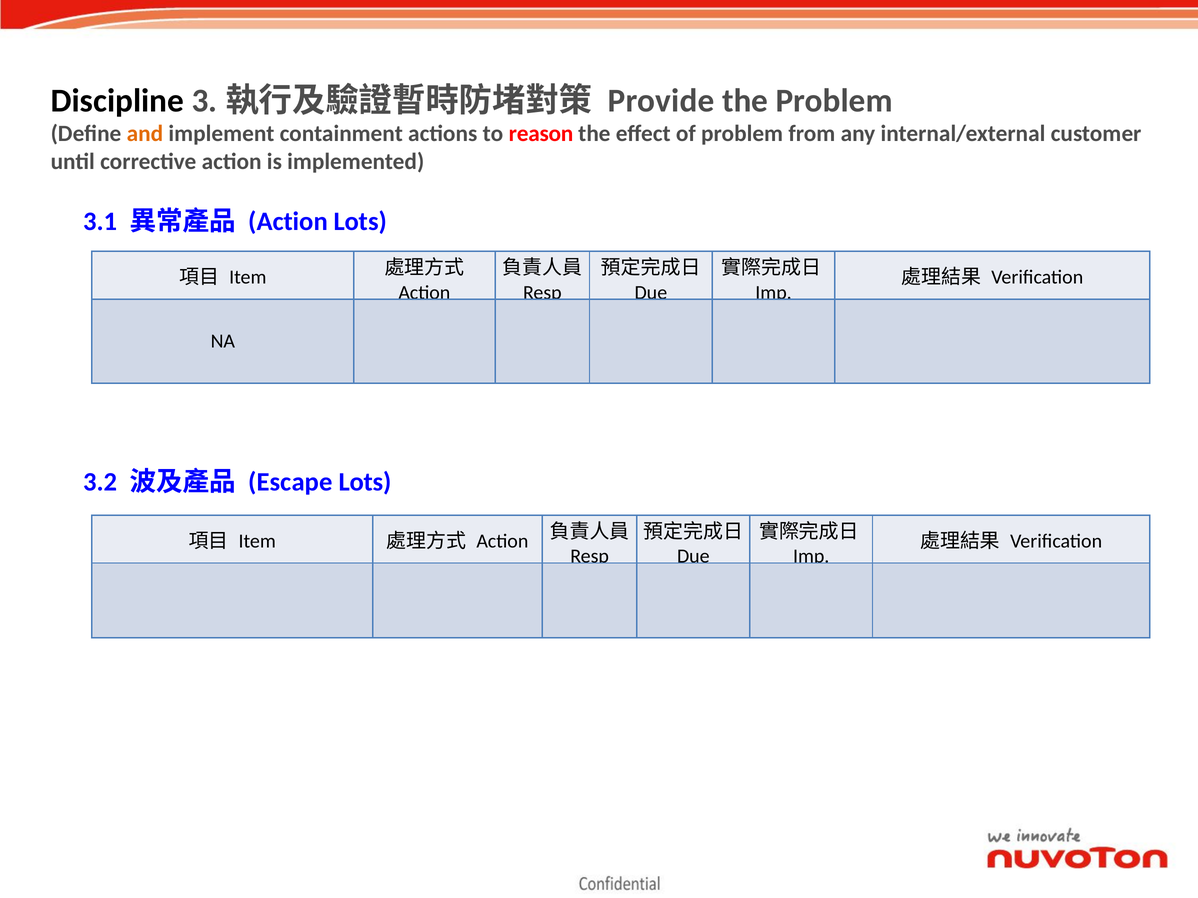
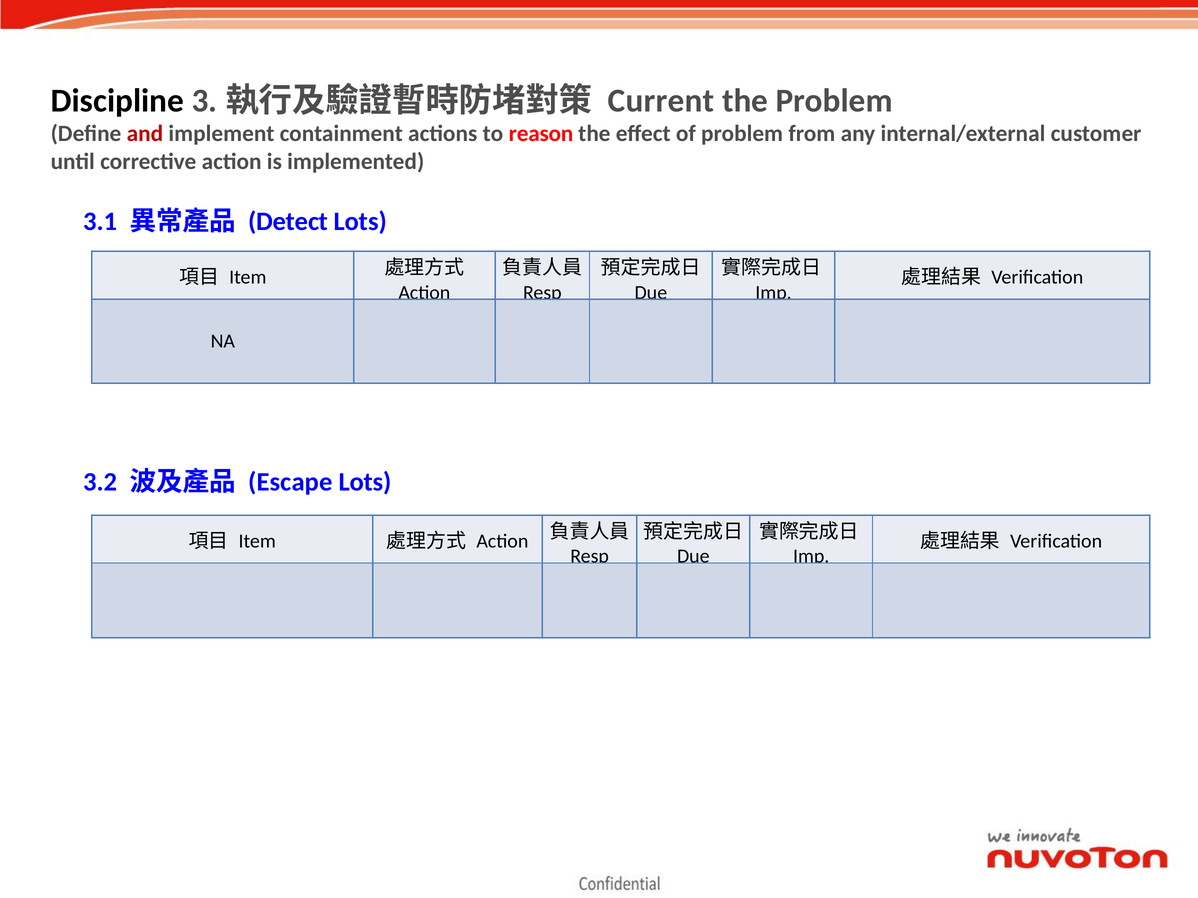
Provide: Provide -> Current (661, 101)
and colour: orange -> red (145, 134)
Action: Action -> Detect (288, 222)
